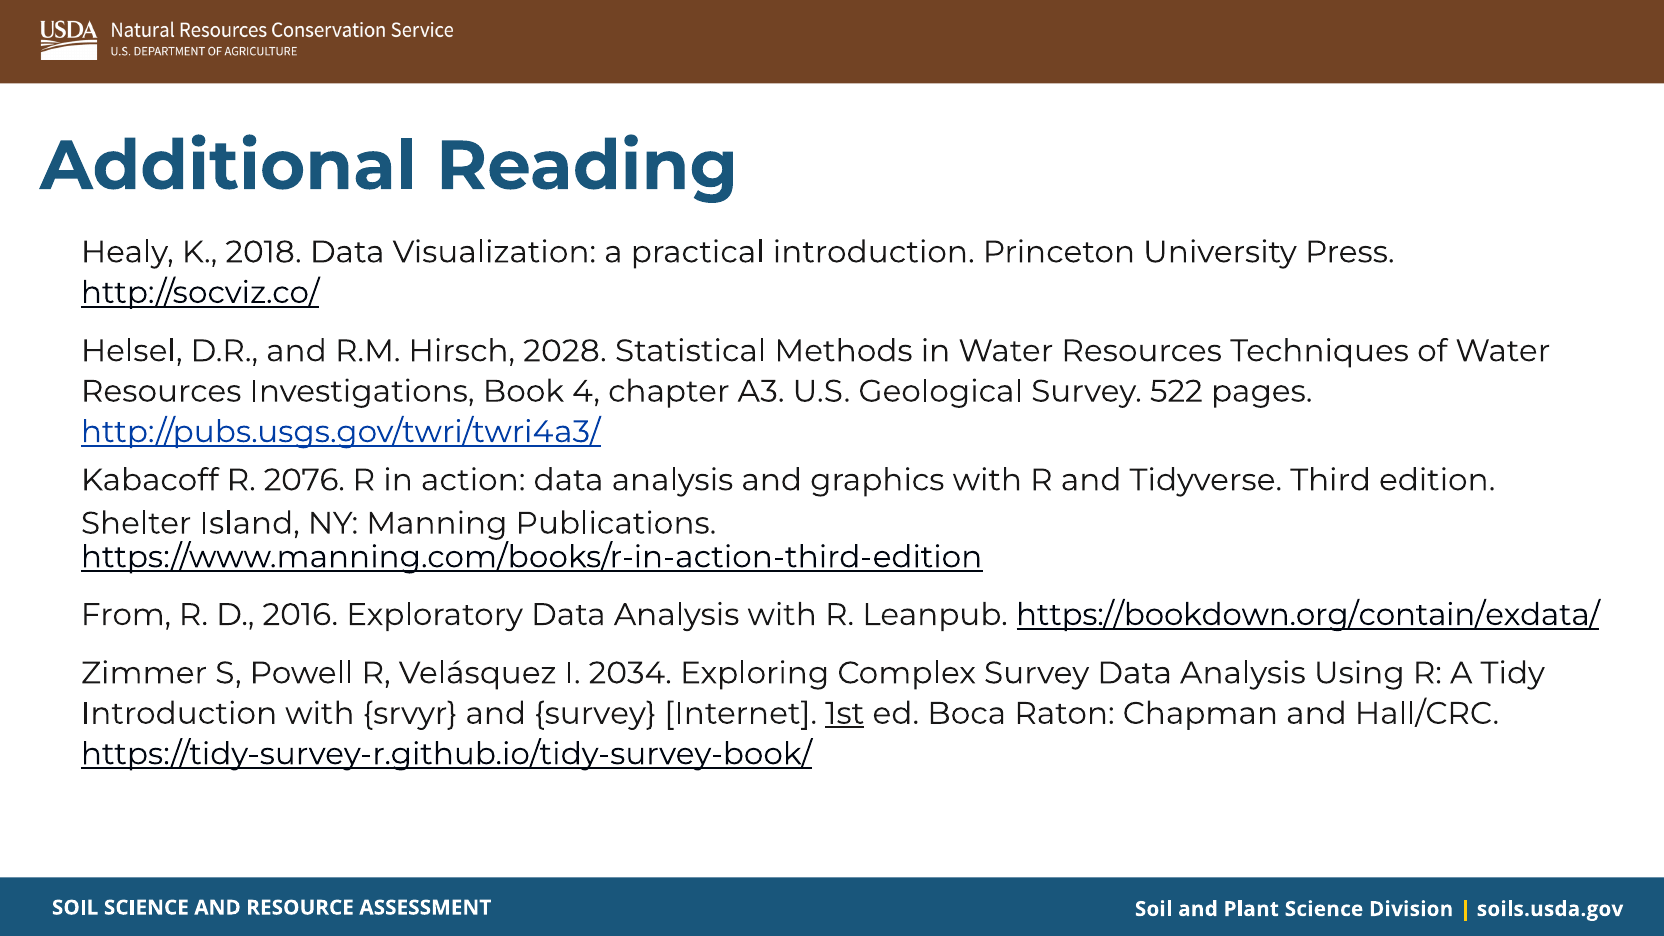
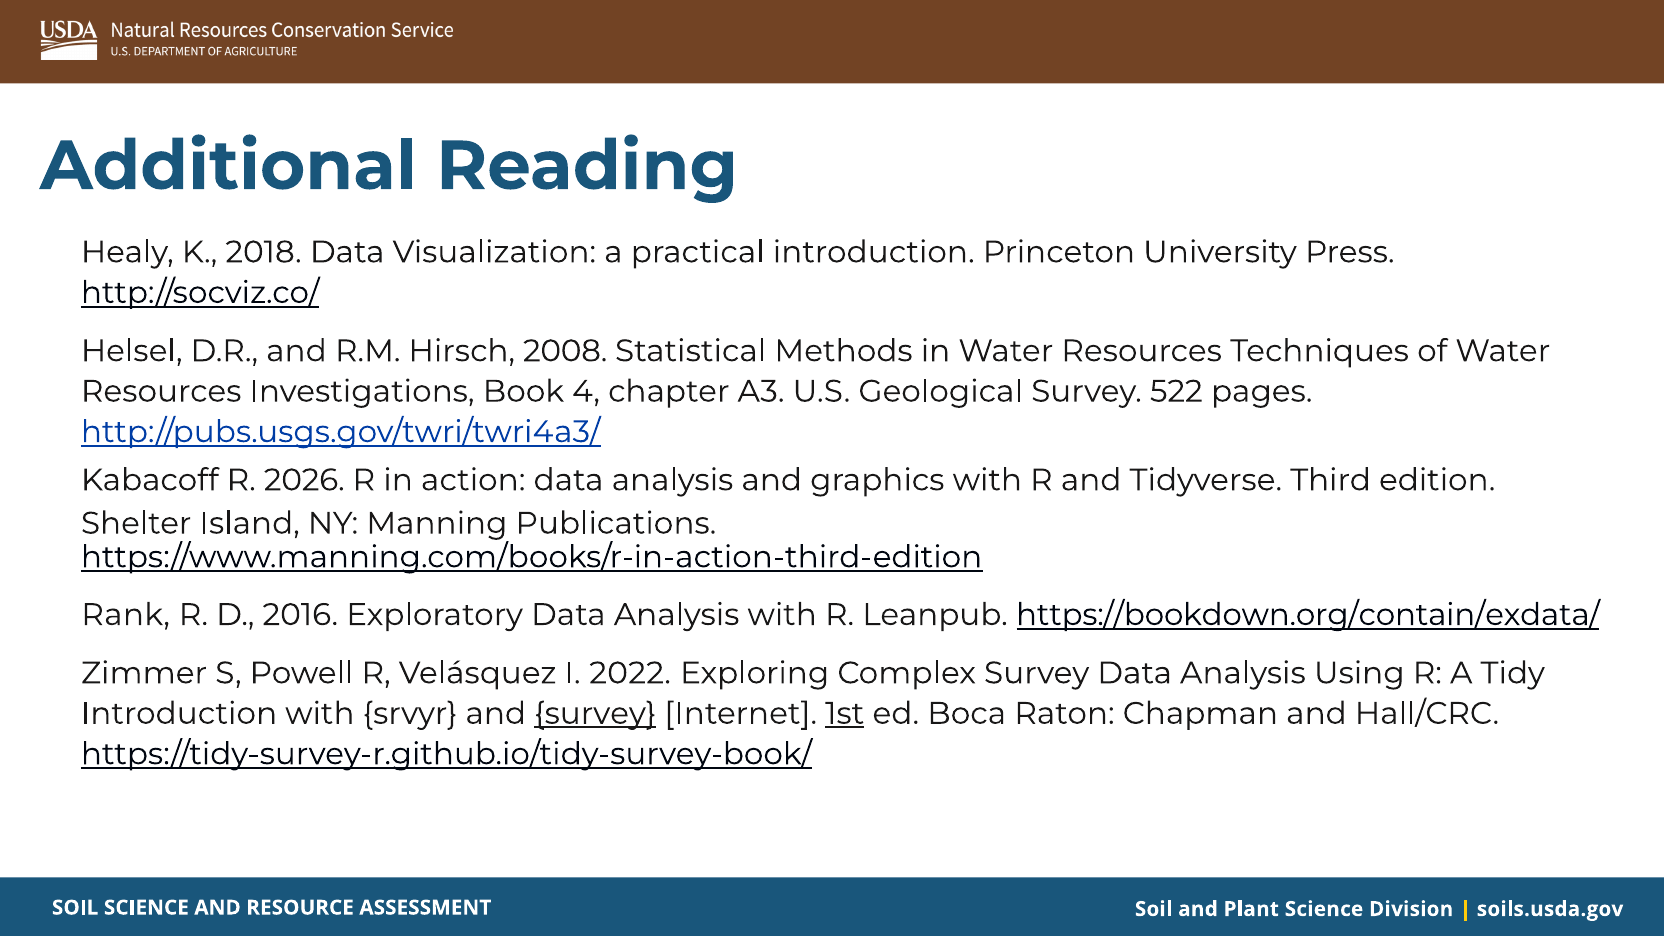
2028: 2028 -> 2008 (565, 351)
2076: 2076 -> 2026 (304, 480)
From: From -> Rank (126, 615)
2034: 2034 -> 2022 (630, 673)
survey underline: none -> present (595, 713)
